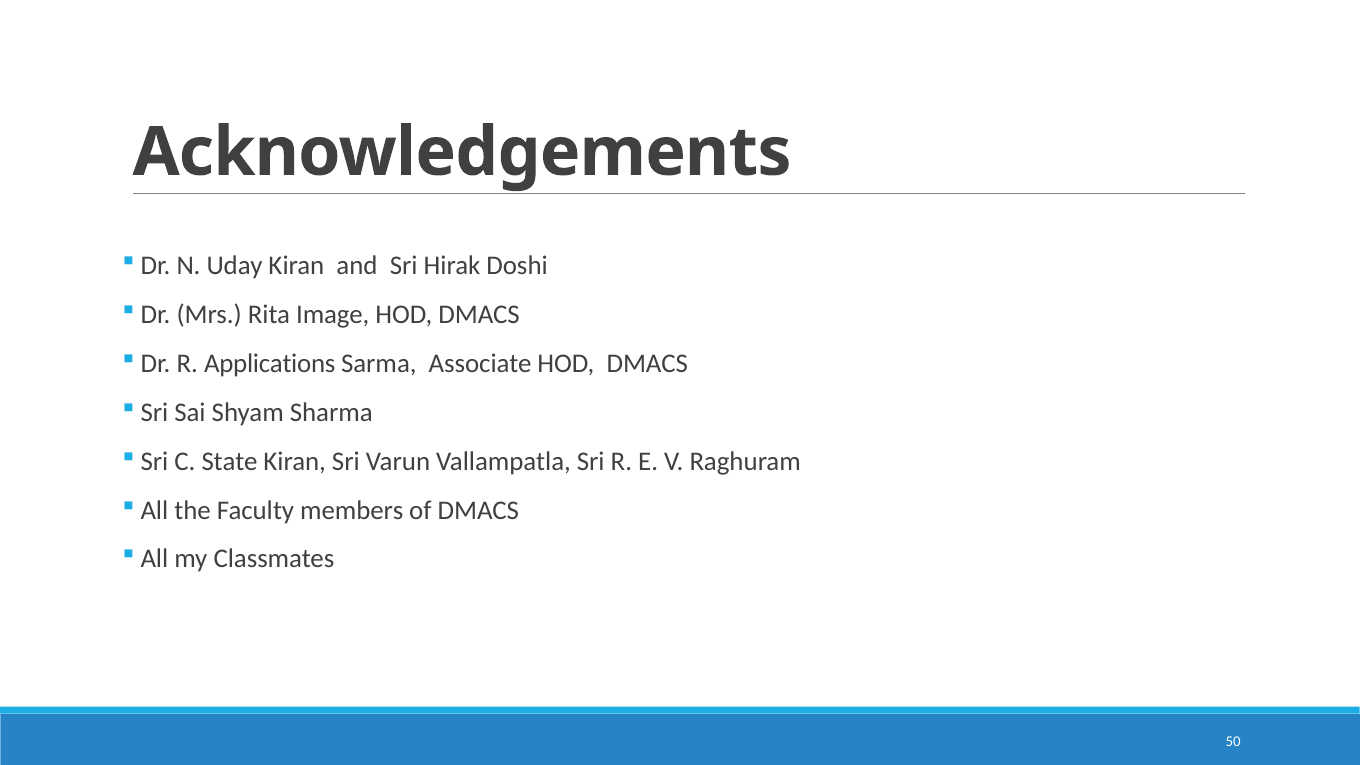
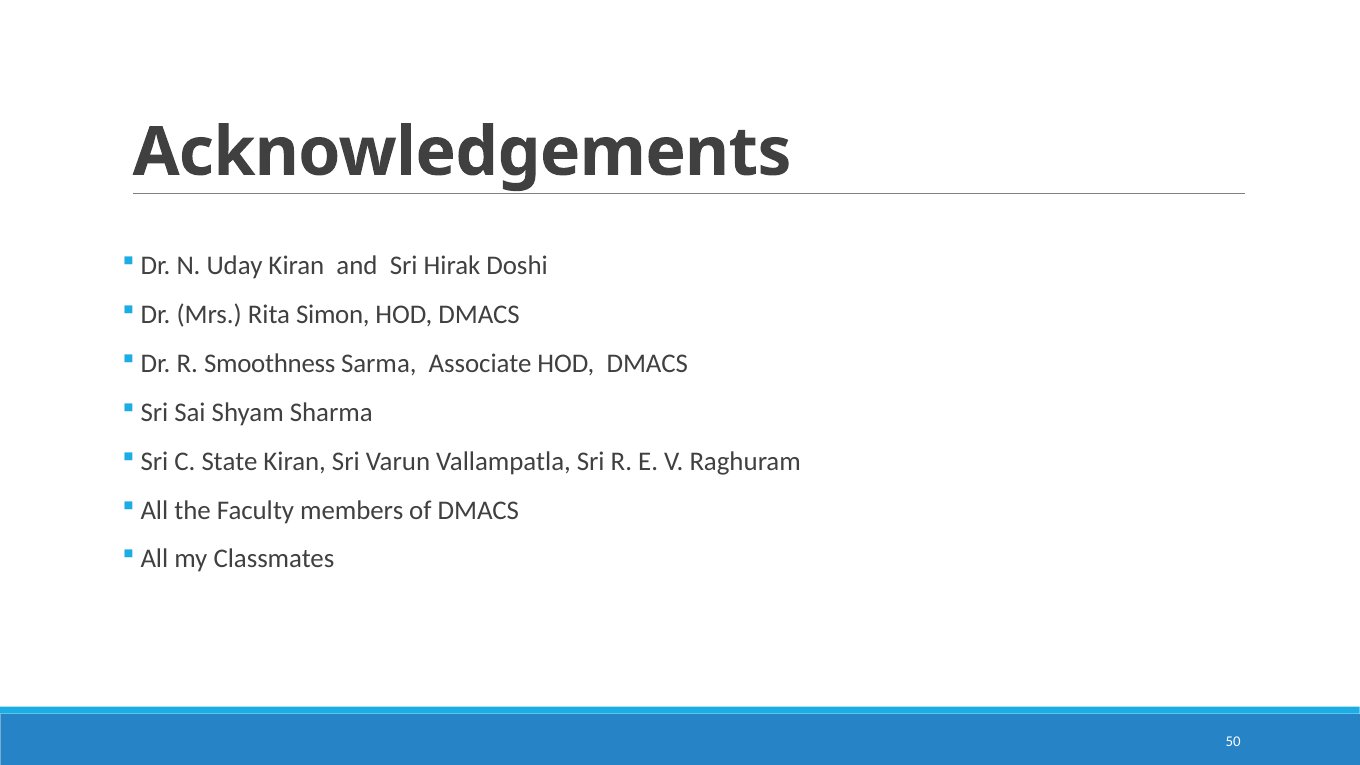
Image: Image -> Simon (333, 315)
Applications: Applications -> Smoothness (270, 363)
